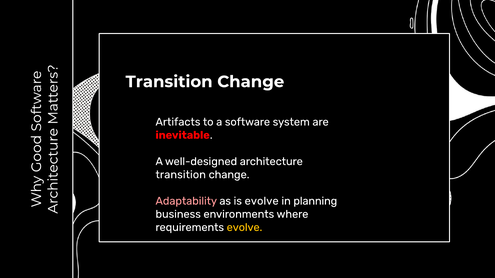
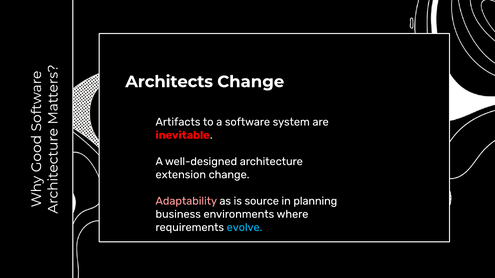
Transition: Transition -> Architects (169, 82)
transition: transition -> extension (181, 175)
is evolve: evolve -> source (262, 201)
evolve colour: yellow -> light blue (244, 228)
